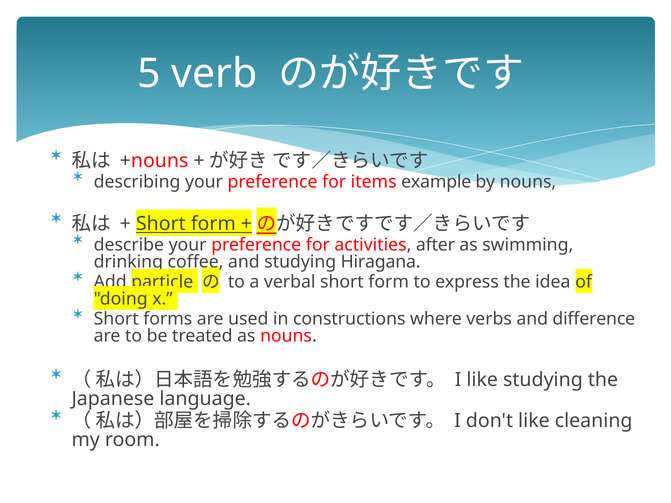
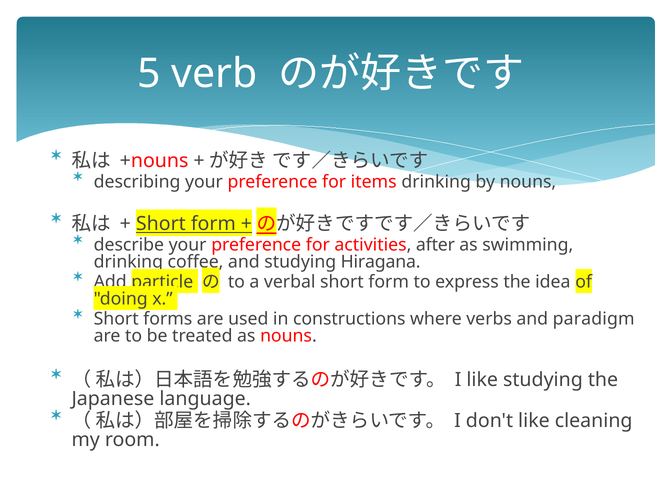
items example: example -> drinking (436, 182)
difference: difference -> paradigm (594, 319)
